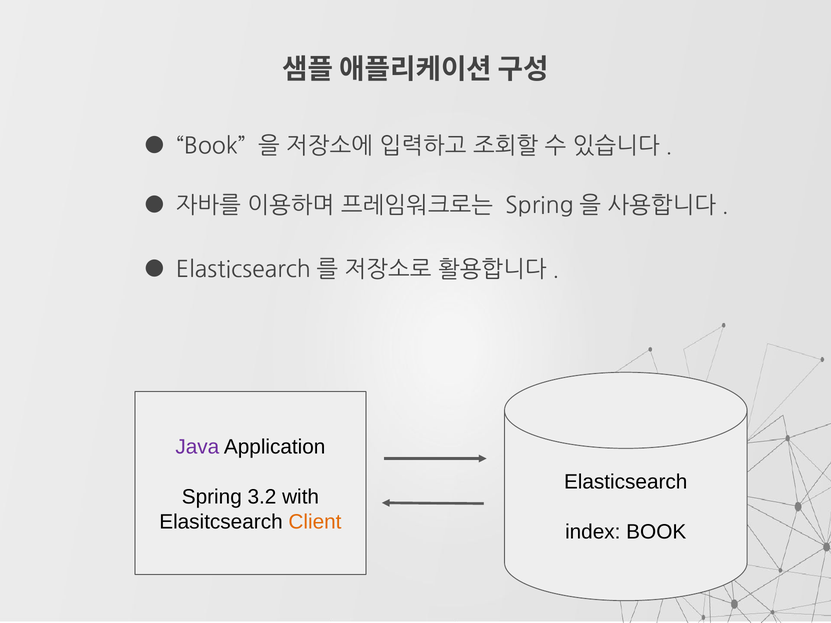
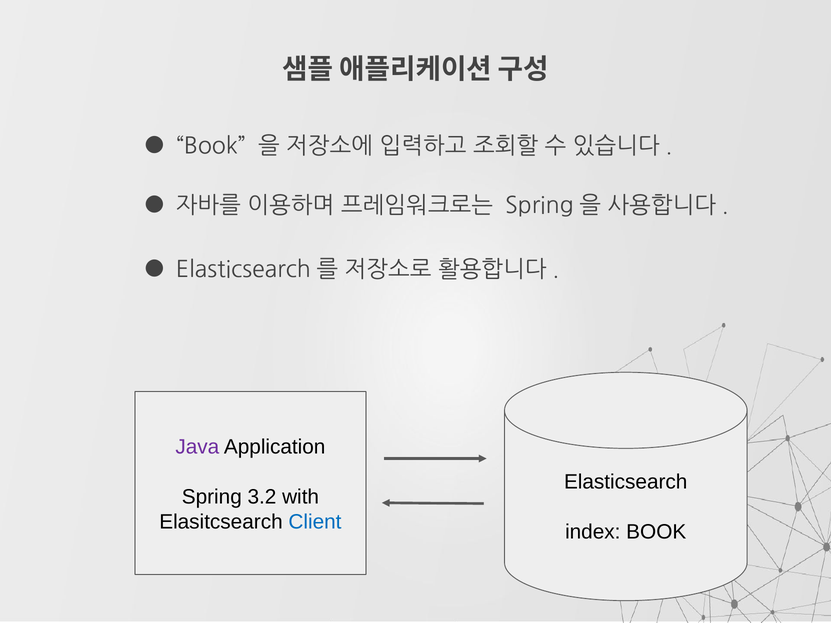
Client colour: orange -> blue (315, 522)
